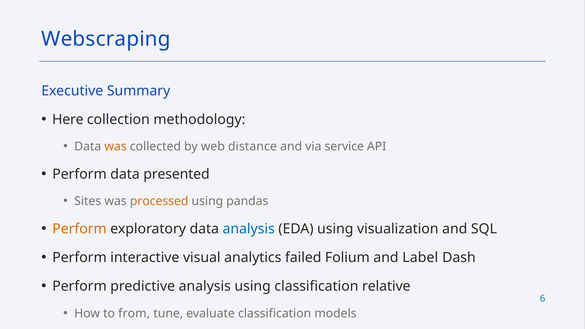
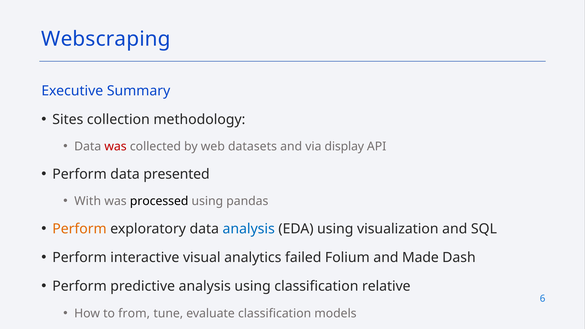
Here: Here -> Sites (68, 119)
was colour: orange -> red (116, 147)
distance: distance -> datasets (252, 147)
service: service -> display (344, 147)
Sites: Sites -> With (88, 201)
processed colour: orange -> black (159, 201)
Label: Label -> Made (420, 258)
